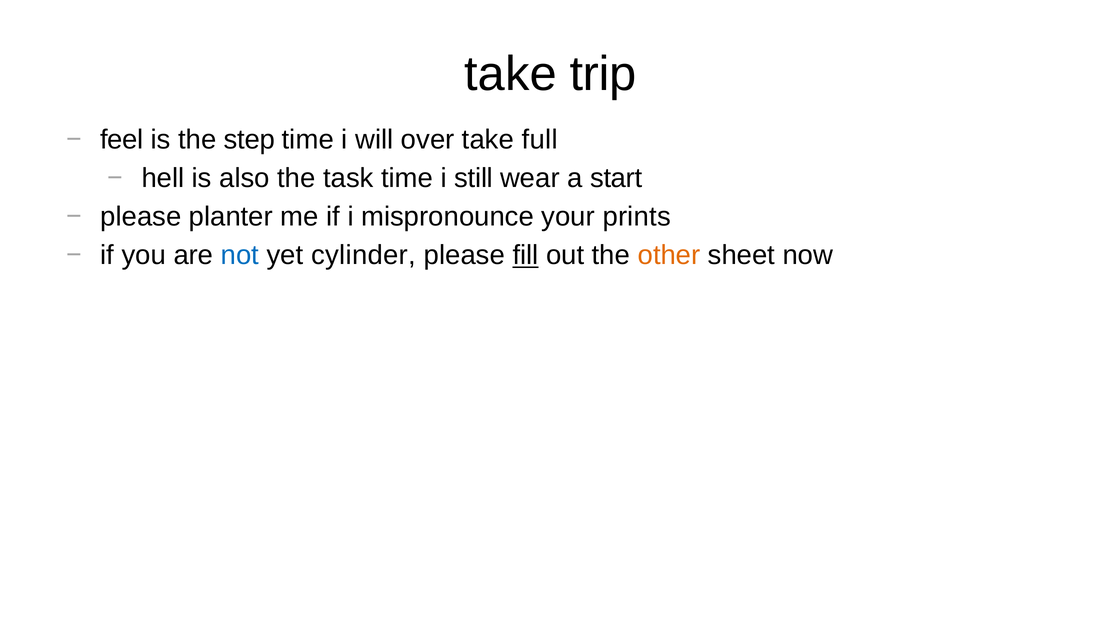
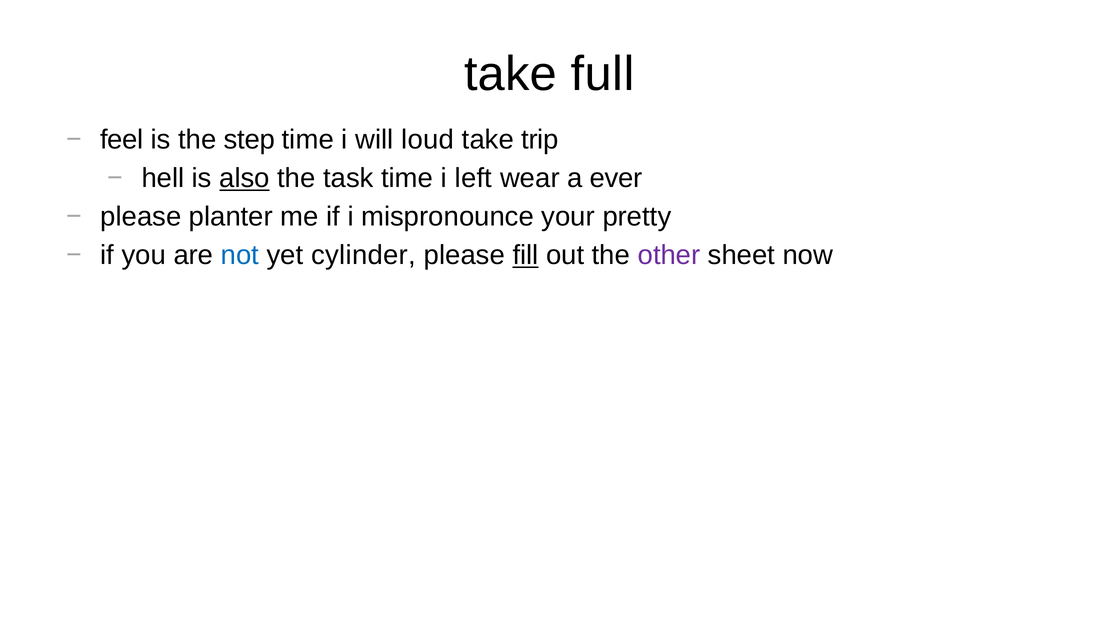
trip: trip -> full (603, 74)
over: over -> loud (428, 140)
full: full -> trip (540, 140)
also underline: none -> present (245, 178)
still: still -> left (473, 178)
start: start -> ever (616, 178)
prints: prints -> pretty (637, 217)
other colour: orange -> purple (669, 255)
